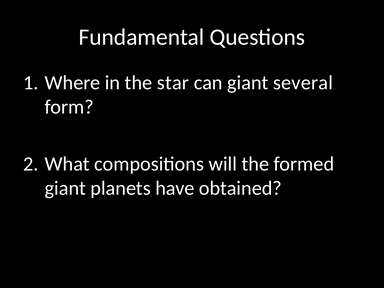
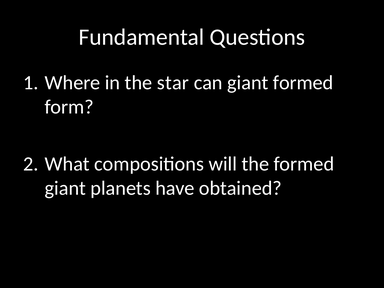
giant several: several -> formed (303, 83)
